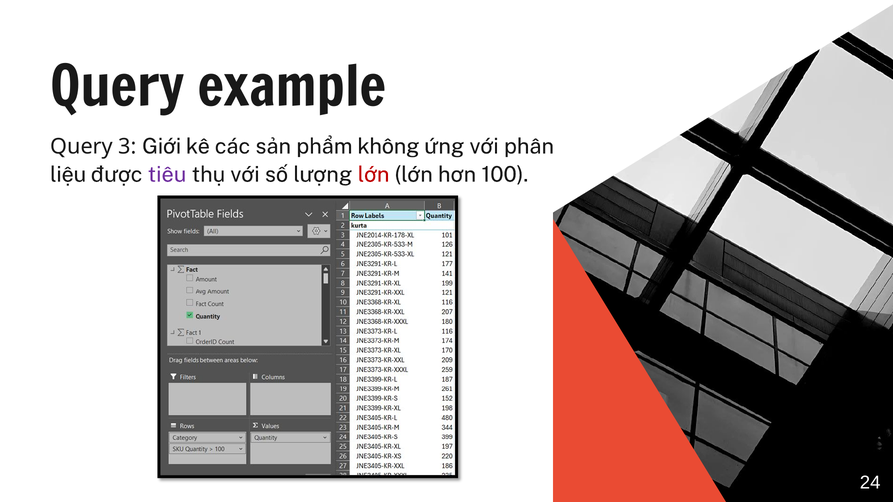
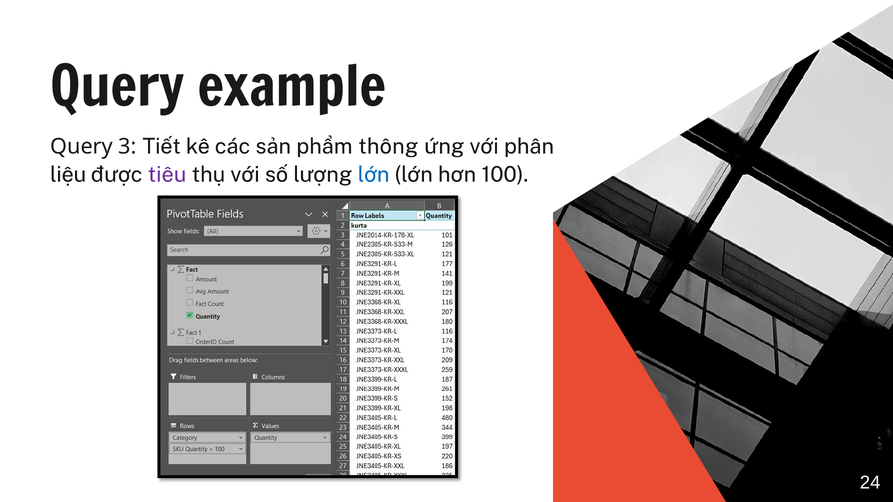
Giới: Giới -> Tiết (162, 146)
không: không -> thông (388, 146)
lớn colour: red -> blue (374, 175)
